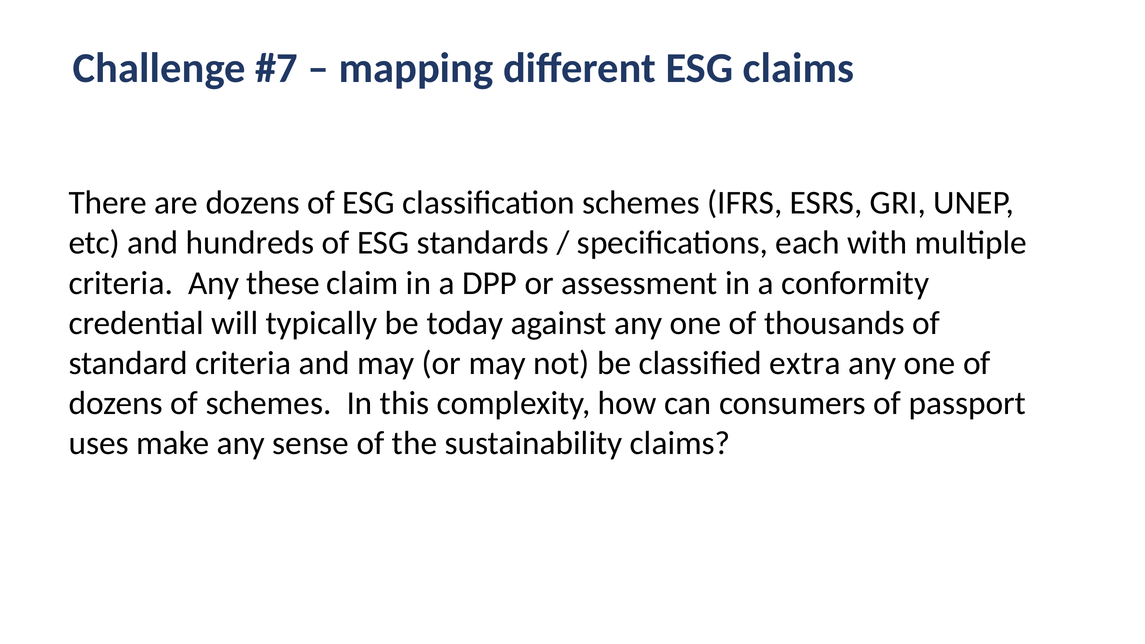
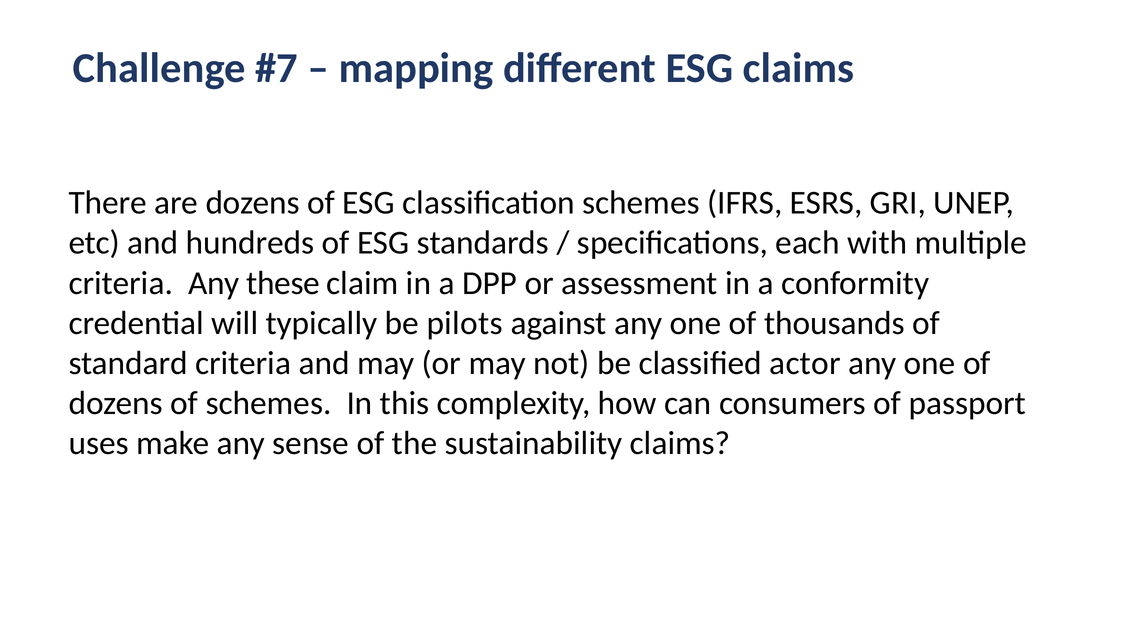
today: today -> pilots (465, 323)
extra: extra -> actor (805, 363)
